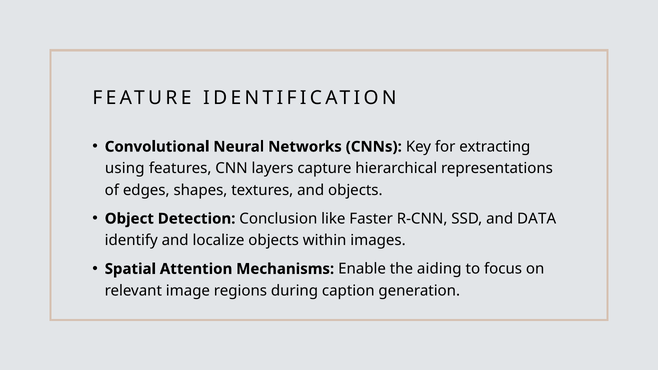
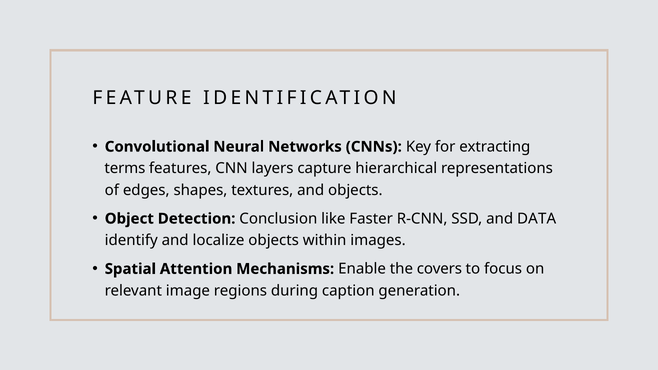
using: using -> terms (125, 168)
aiding: aiding -> covers (439, 269)
